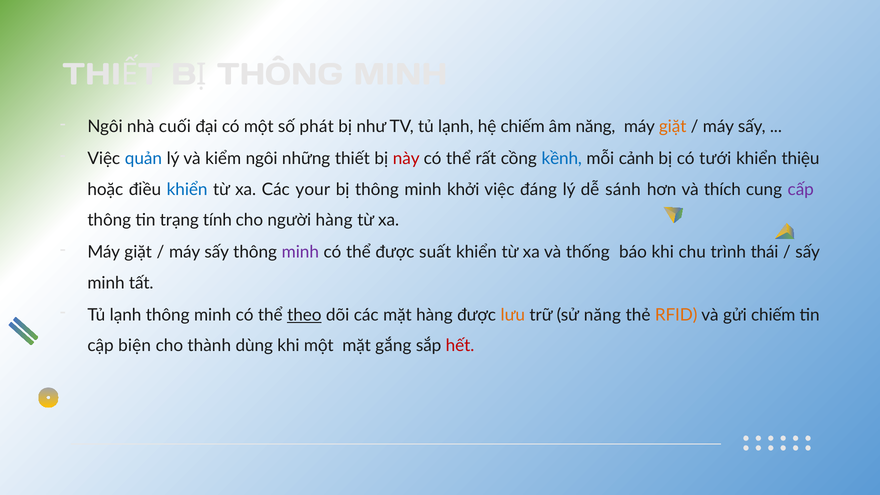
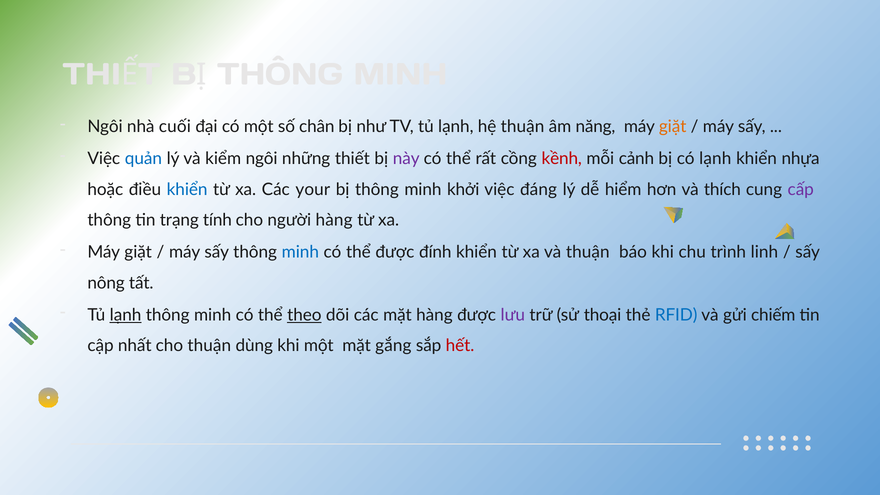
phát: phát -> chân (317, 127)
hệ chiếm: chiếm -> thuận (523, 127)
này colour: red -> purple (406, 159)
kềnh colour: blue -> red (562, 159)
có tưới: tưới -> lạnh (715, 159)
thiệu: thiệu -> nhựa (801, 159)
sánh: sánh -> hiểm (623, 189)
minh colour: purple -> blue (300, 252)
suất: suất -> đính (435, 252)
và thống: thống -> thuận (588, 252)
thái: thái -> linh (764, 252)
minh: minh -> nông (106, 283)
lạnh underline: none -> present (126, 315)
lưu colour: orange -> purple (513, 315)
sử năng: năng -> thoại (603, 315)
RFID colour: orange -> blue (676, 315)
biện: biện -> nhất (135, 346)
cho thành: thành -> thuận (209, 346)
